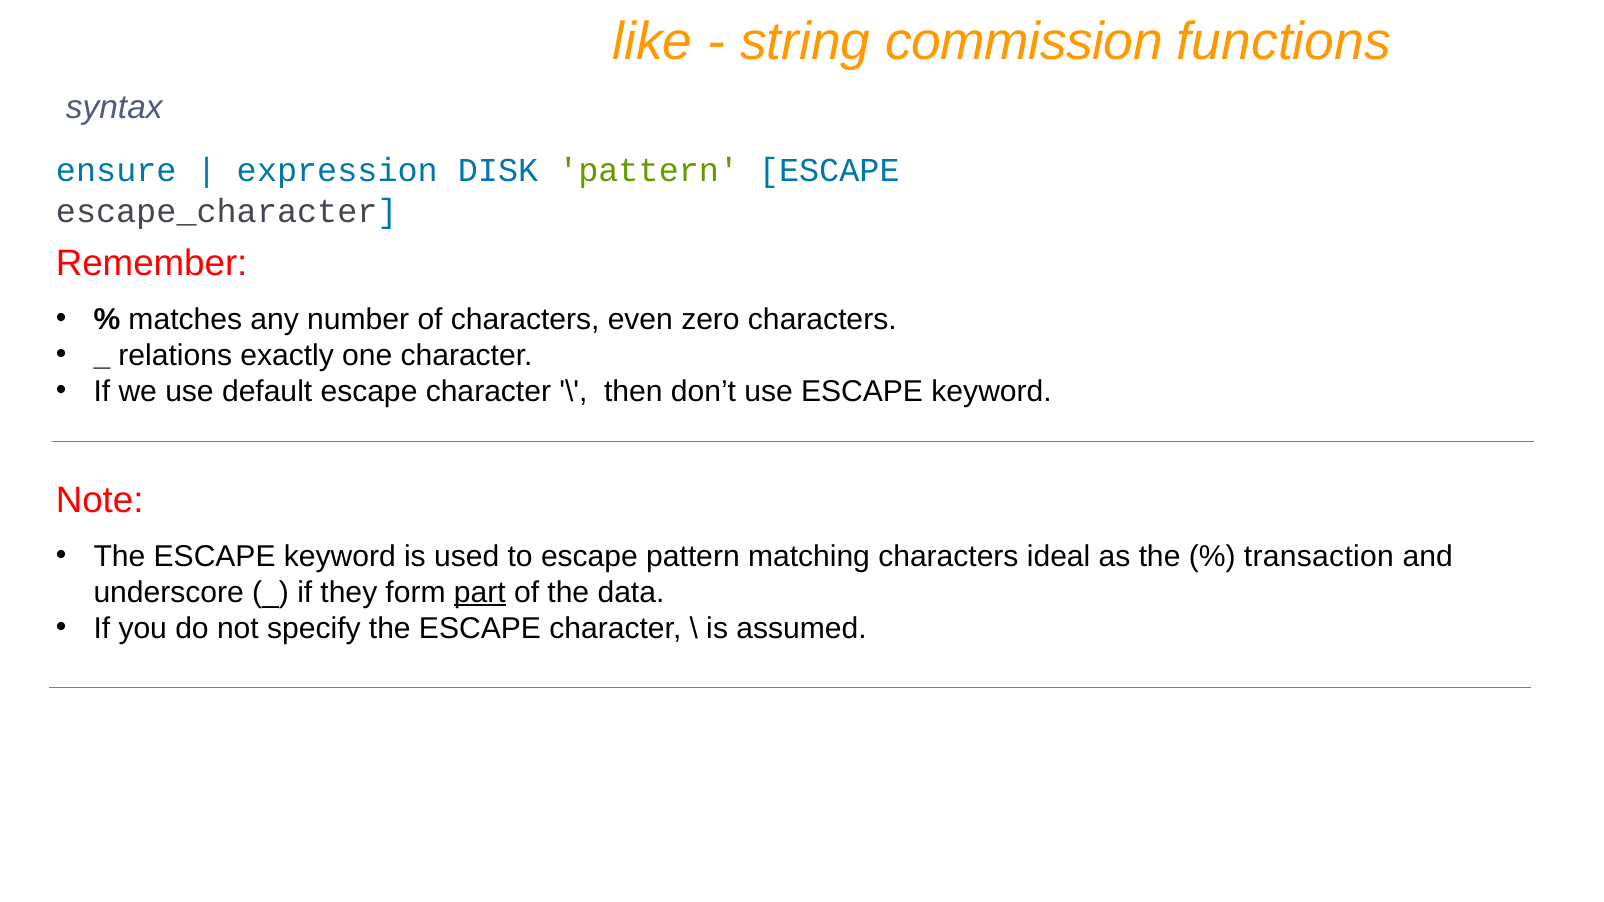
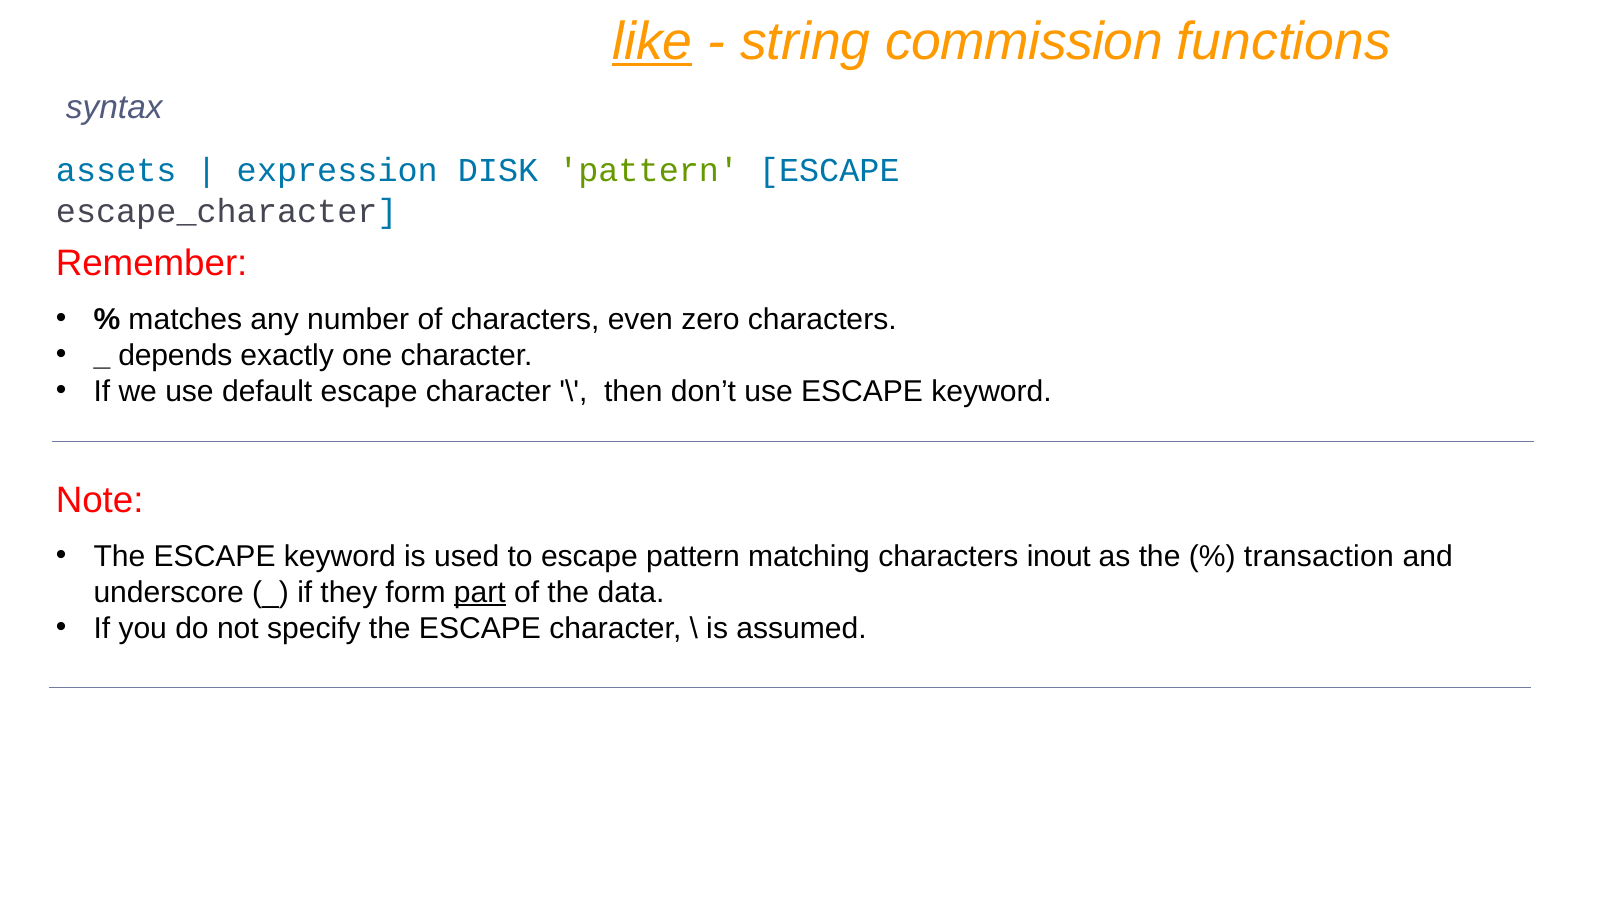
like underline: none -> present (652, 42)
ensure: ensure -> assets (116, 171)
relations: relations -> depends (175, 355)
ideal: ideal -> inout (1059, 556)
